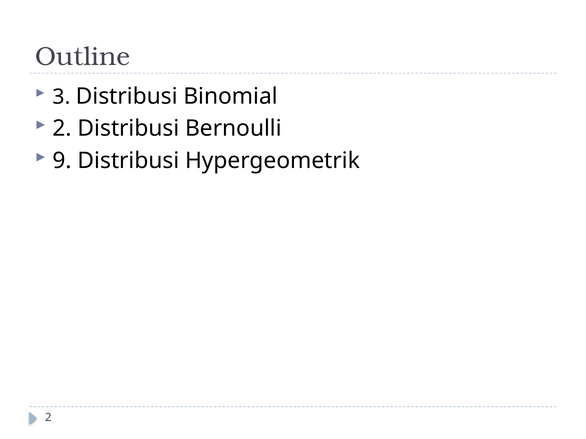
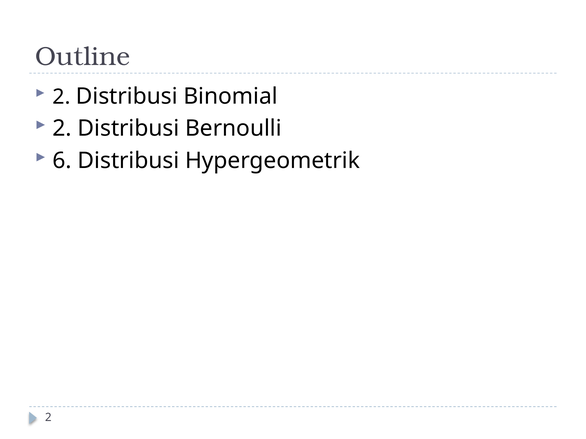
3: 3 -> 2 (62, 97)
9: 9 -> 6 (62, 161)
